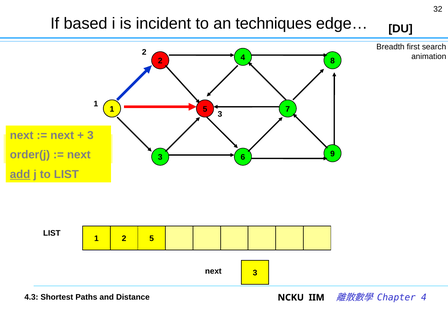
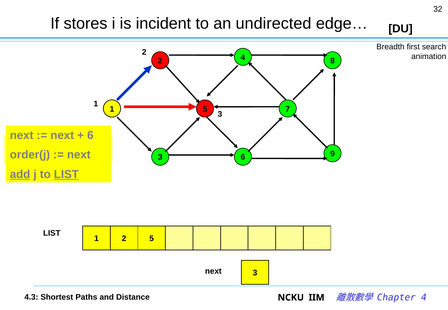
based: based -> stores (86, 24)
techniques: techniques -> undirected (274, 24)
3: 3 -> 6 (90, 135)
LIST underline: none -> present (66, 174)
